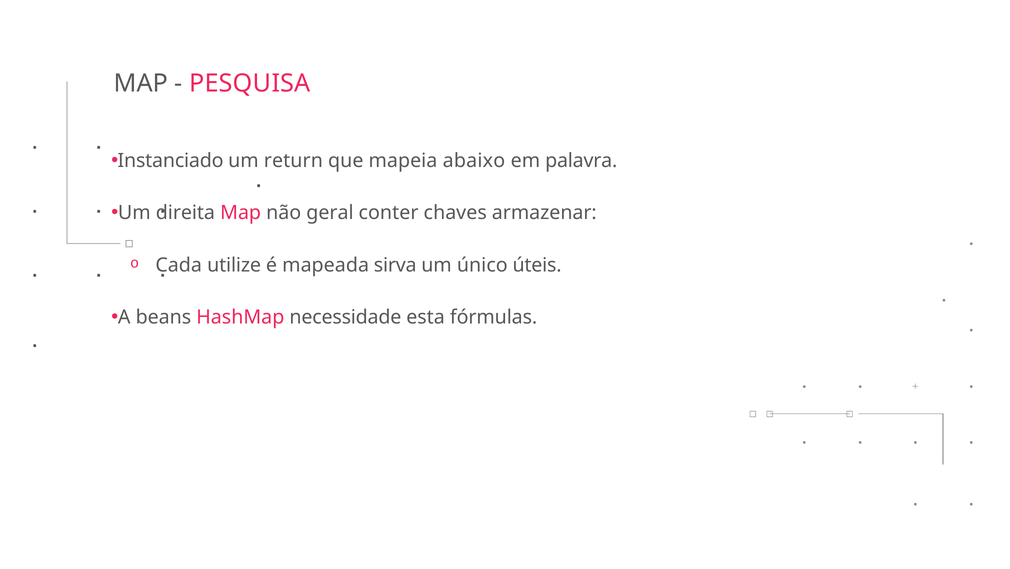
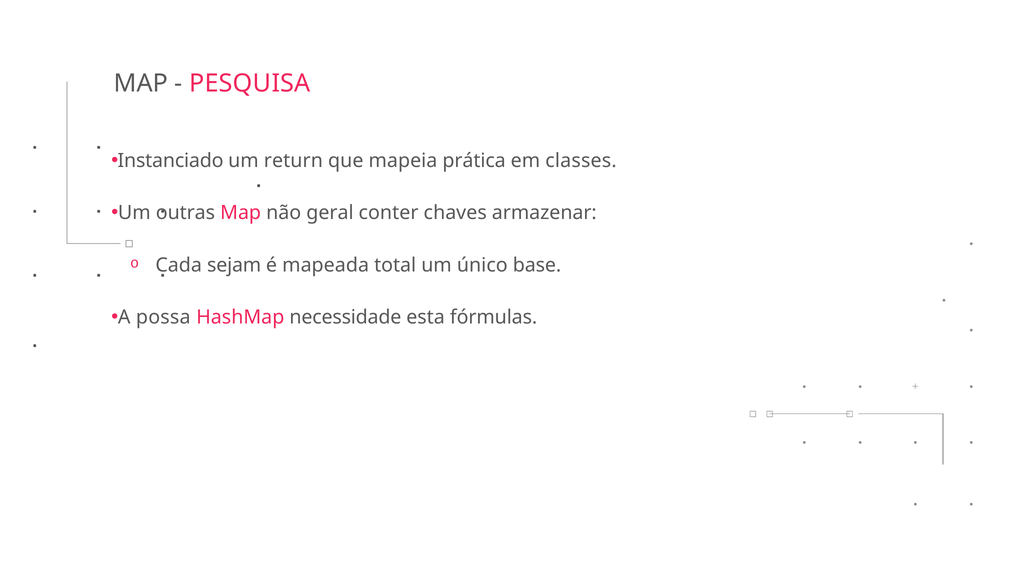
abaixo: abaixo -> prática (474, 161)
palavra: palavra -> classes (581, 161)
direita: direita -> outras (185, 213)
utilize: utilize -> sejam (234, 265)
sirva: sirva -> total (395, 265)
úteis: úteis -> base (537, 265)
beans: beans -> possa (163, 317)
